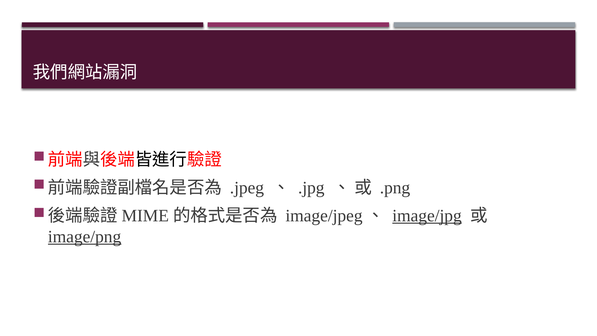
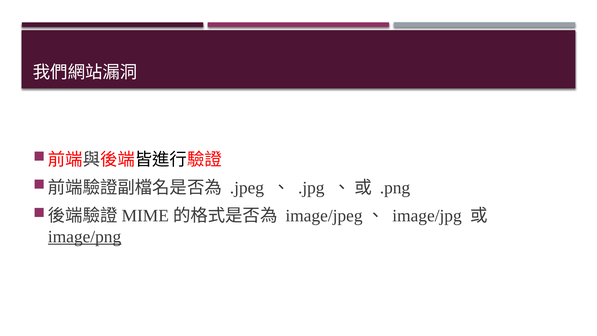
image/jpg underline: present -> none (427, 216)
